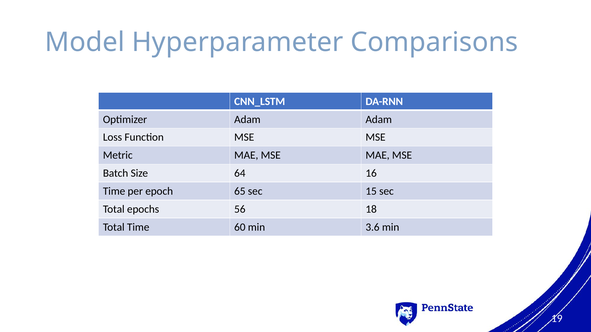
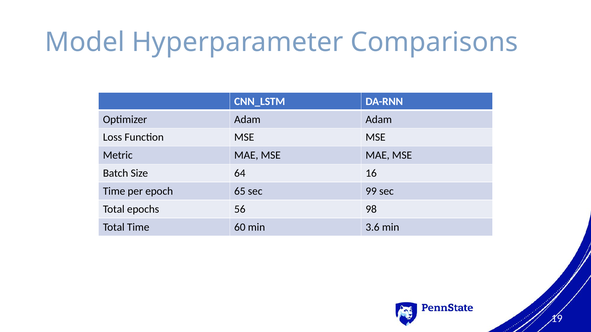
15: 15 -> 99 (371, 191)
18: 18 -> 98 (371, 209)
